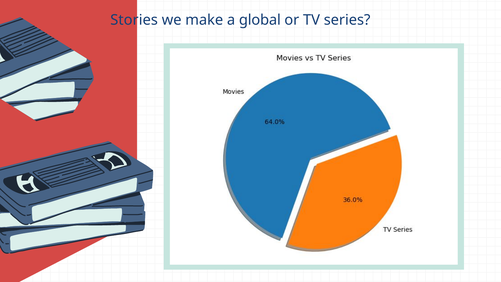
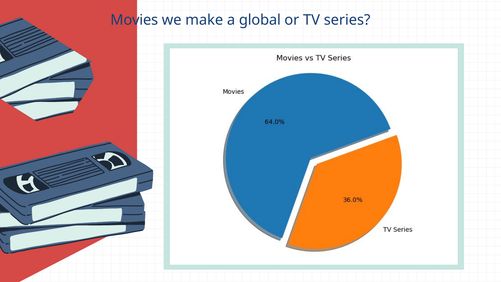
Stories: Stories -> Movies (134, 20)
